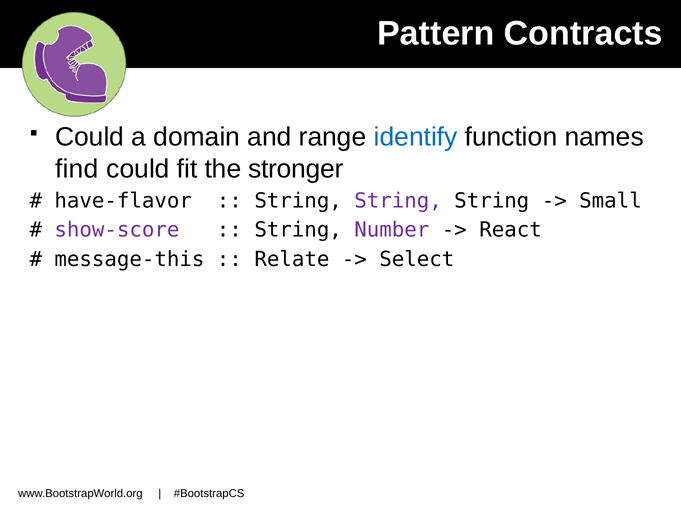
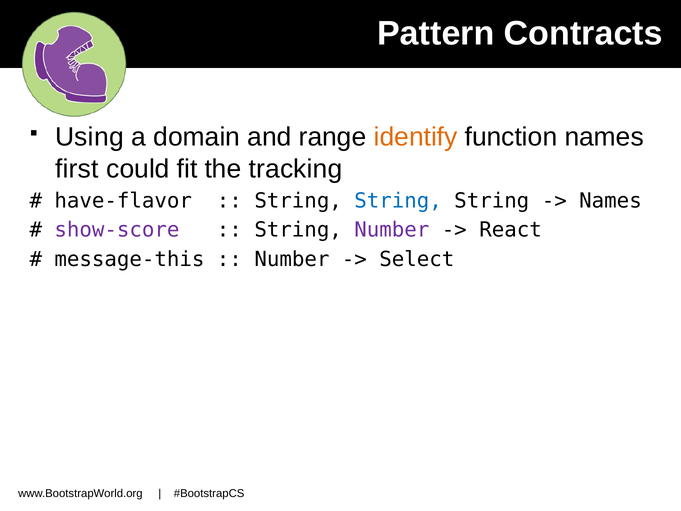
Could: Could -> Using (89, 137)
identify colour: blue -> orange (416, 137)
find: find -> first (77, 169)
stronger: stronger -> tracking (296, 169)
String colour: purple -> blue (398, 201)
Small: Small -> Names (610, 201)
Relate: Relate -> Number (292, 259)
